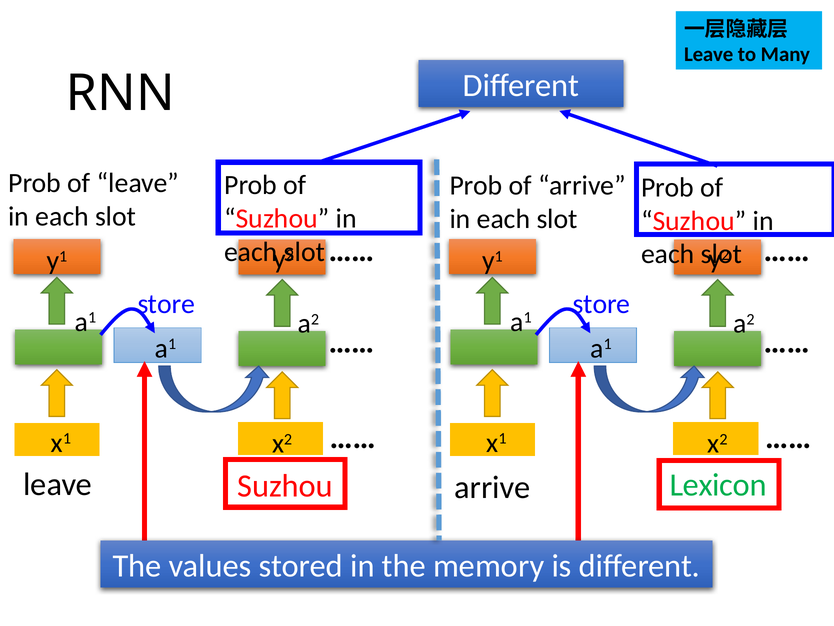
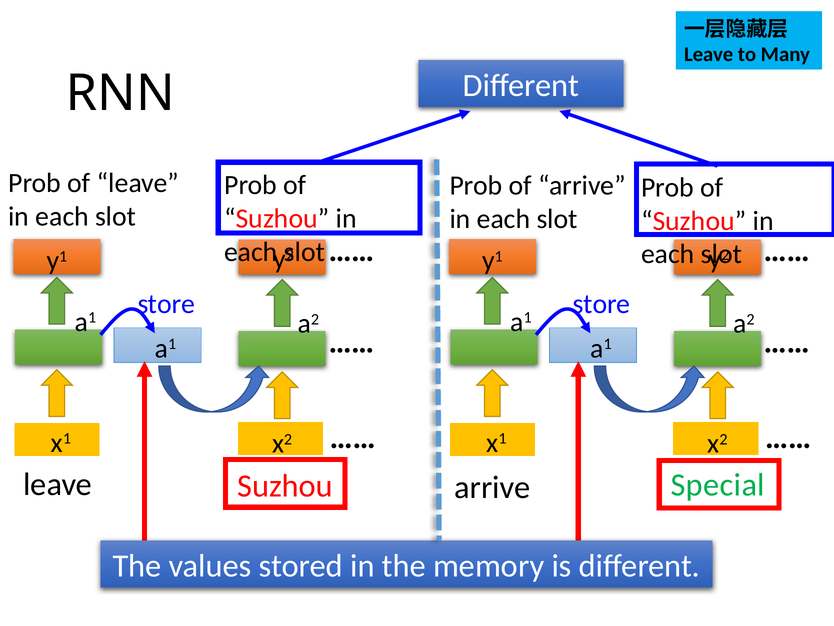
Lexicon: Lexicon -> Special (718, 485)
